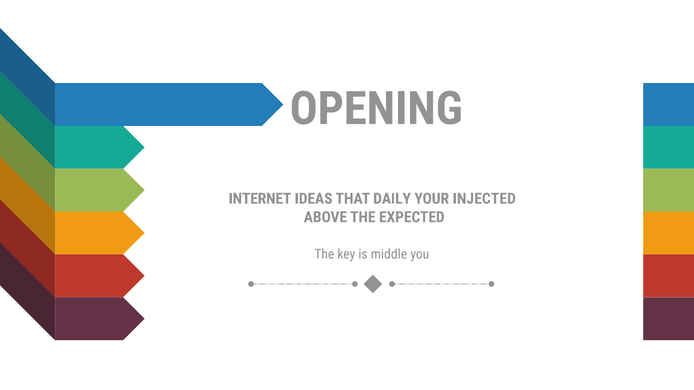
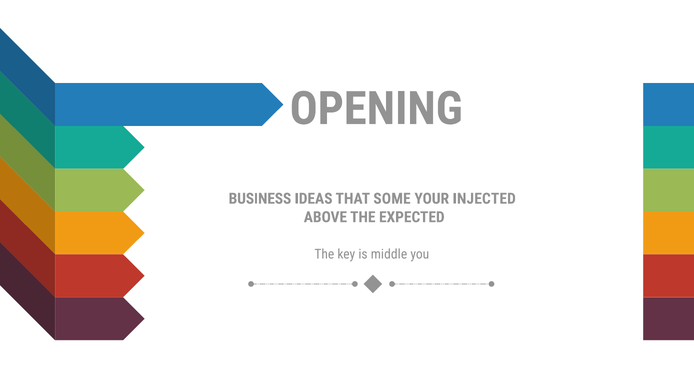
INTERNET: INTERNET -> BUSINESS (260, 199)
DAILY: DAILY -> SOME (392, 199)
